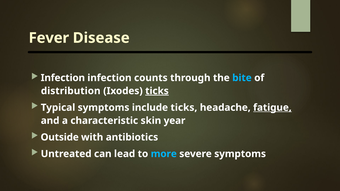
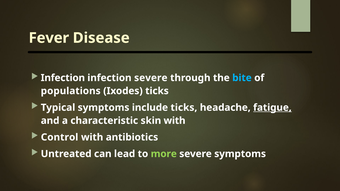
infection counts: counts -> severe (151, 78)
distribution: distribution -> populations (71, 91)
ticks underline: present -> none (157, 91)
skin year: year -> with (175, 121)
Outside: Outside -> Control (60, 137)
more colour: light blue -> light green (164, 154)
